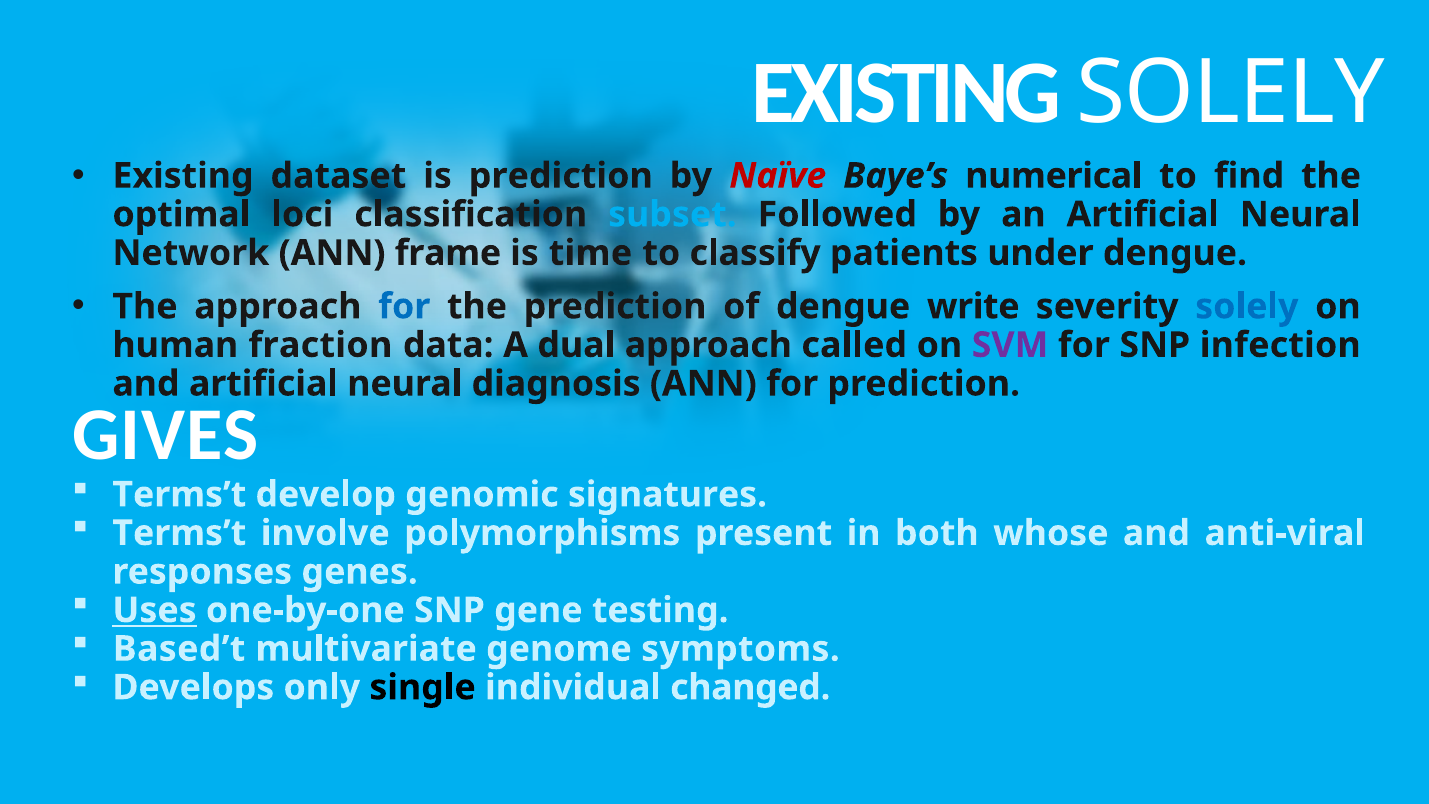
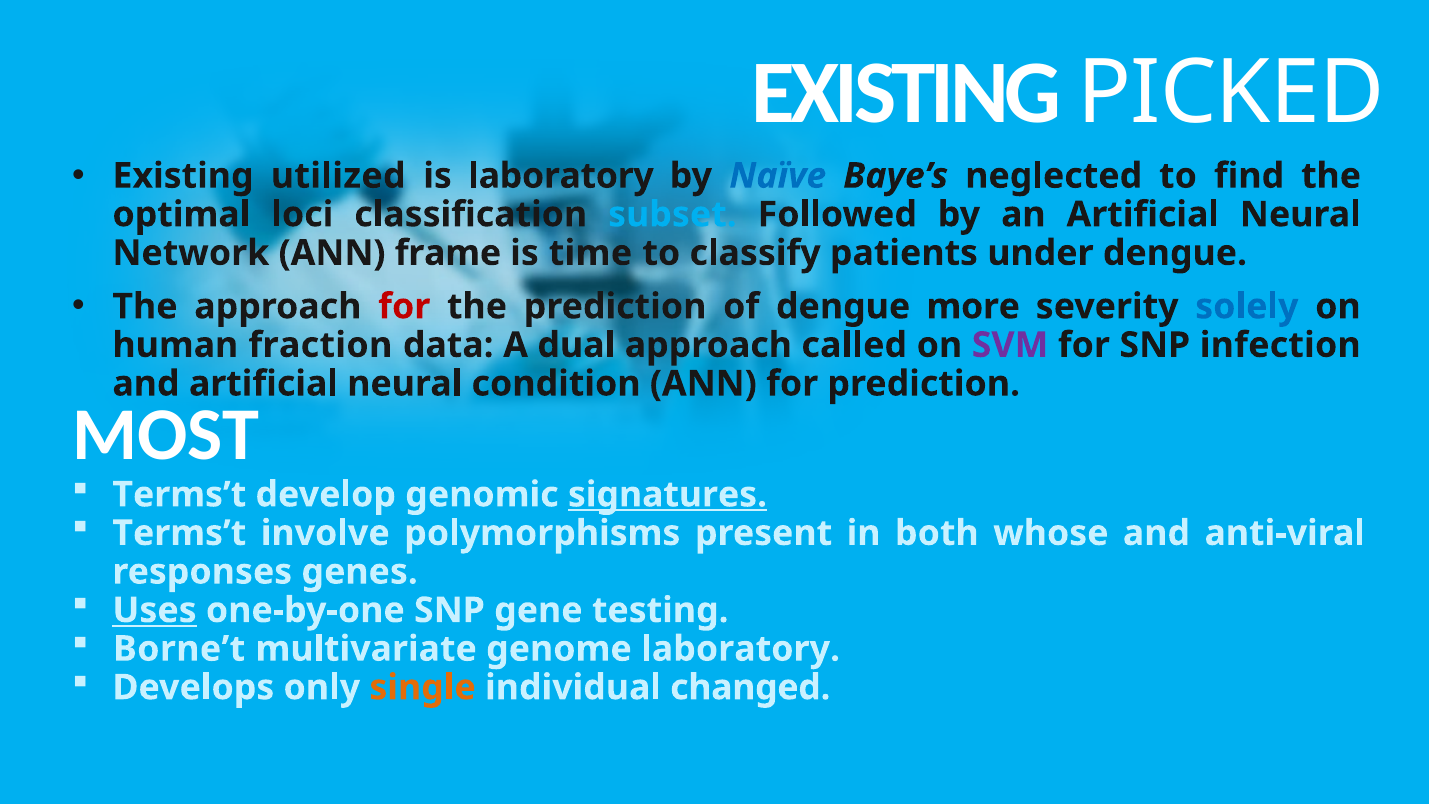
EXISTING SOLELY: SOLELY -> PICKED (1231, 93)
dataset: dataset -> utilized (338, 176)
is prediction: prediction -> laboratory (561, 176)
Naïve colour: red -> blue (778, 176)
numerical: numerical -> neglected (1054, 176)
for colour: blue -> red (404, 306)
write: write -> more (973, 306)
diagnosis: diagnosis -> condition (556, 384)
GIVES: GIVES -> MOST (166, 435)
signatures underline: none -> present (668, 494)
Based’t: Based’t -> Borne’t (179, 649)
genome symptoms: symptoms -> laboratory (741, 649)
single colour: black -> orange (423, 687)
